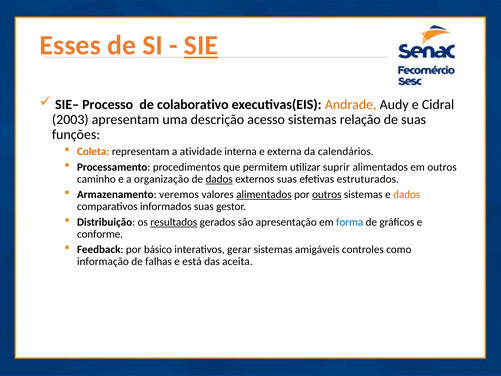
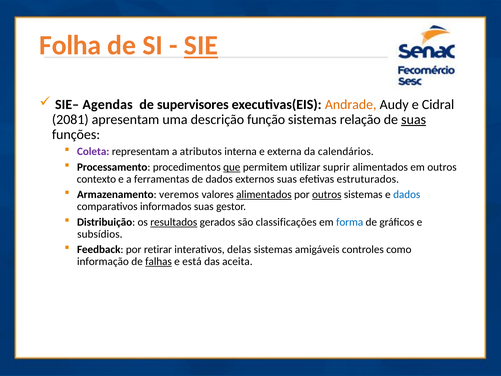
Esses: Esses -> Folha (70, 45)
Processo: Processo -> Agendas (108, 104)
colaborativo: colaborativo -> supervisores (193, 104)
2003: 2003 -> 2081 (70, 119)
acesso: acesso -> função (266, 119)
suas underline: none -> present (414, 119)
Coleta colour: orange -> purple (93, 151)
atividade: atividade -> atributos (201, 151)
que underline: none -> present (232, 167)
caminho: caminho -> contexto (96, 179)
organização: organização -> ferramentas (162, 179)
dados underline: present -> none (219, 179)
dados colour: orange -> blue (407, 194)
apresentação: apresentação -> classificações (286, 222)
conforme: conforme -> subsídios (100, 234)
básico: básico -> retirar (158, 249)
gerar: gerar -> delas (239, 249)
falhas underline: none -> present (159, 261)
